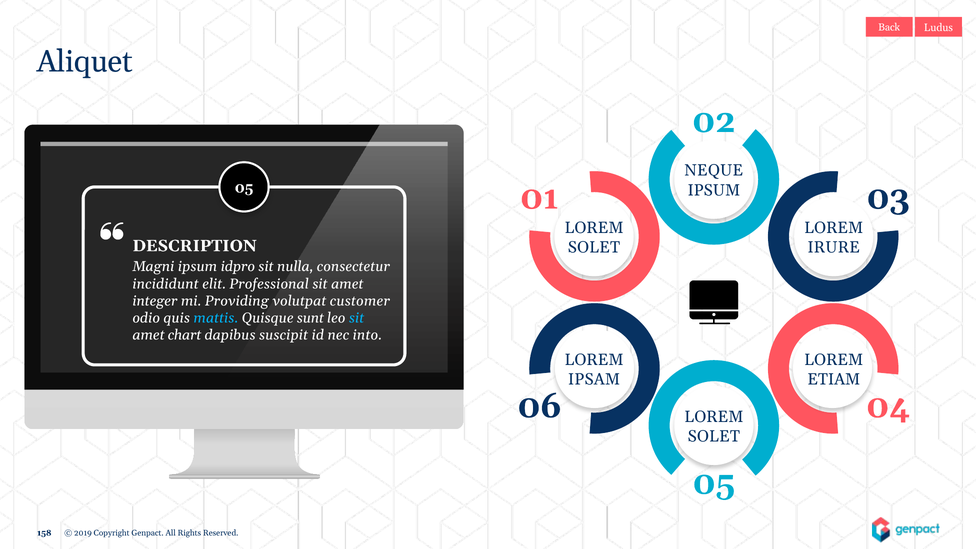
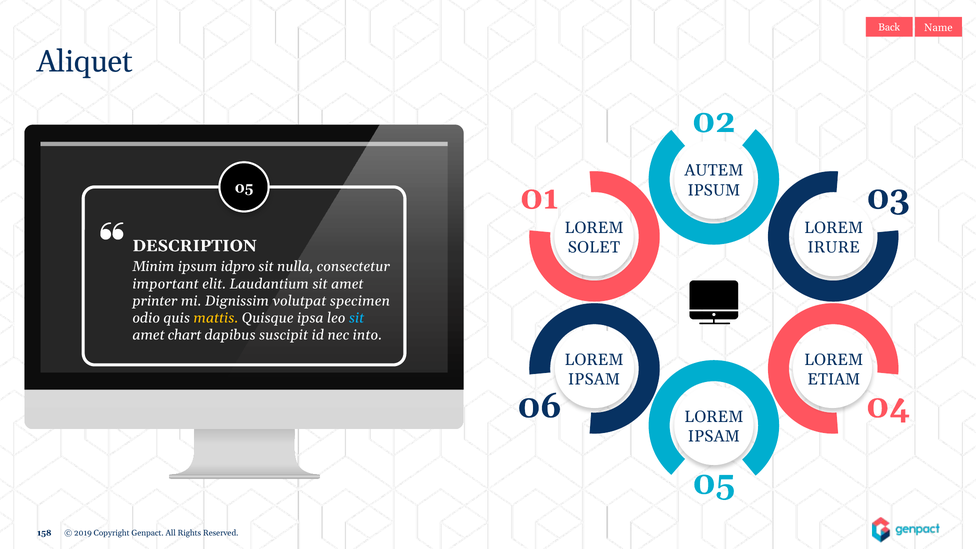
Ludus: Ludus -> Name (938, 28)
NEQUE: NEQUE -> AUTEM (714, 171)
Magni: Magni -> Minim (153, 267)
incididunt: incididunt -> important (166, 284)
Professional: Professional -> Laudantium (269, 284)
integer: integer -> printer (155, 301)
Providing: Providing -> Dignissim (237, 301)
customer: customer -> specimen (360, 301)
mattis colour: light blue -> yellow (216, 318)
sunt: sunt -> ipsa (310, 318)
SOLET: SOLET -> IPSAM (714, 436)
